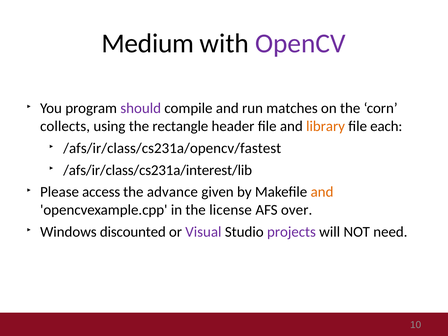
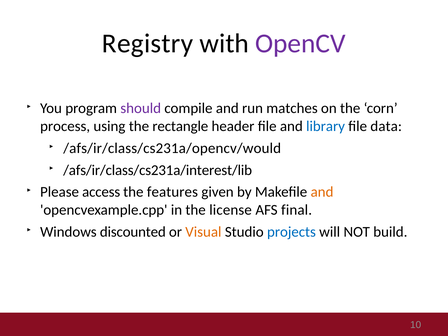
Medium: Medium -> Registry (148, 43)
collects: collects -> process (65, 126)
library colour: orange -> blue (326, 126)
each: each -> data (386, 126)
/afs/ir/class/cs231a/opencv/fastest: /afs/ir/class/cs231a/opencv/fastest -> /afs/ir/class/cs231a/opencv/would (172, 148)
advance: advance -> features (172, 192)
over: over -> final (297, 210)
Visual colour: purple -> orange (203, 232)
projects colour: purple -> blue (291, 232)
need: need -> build (390, 232)
